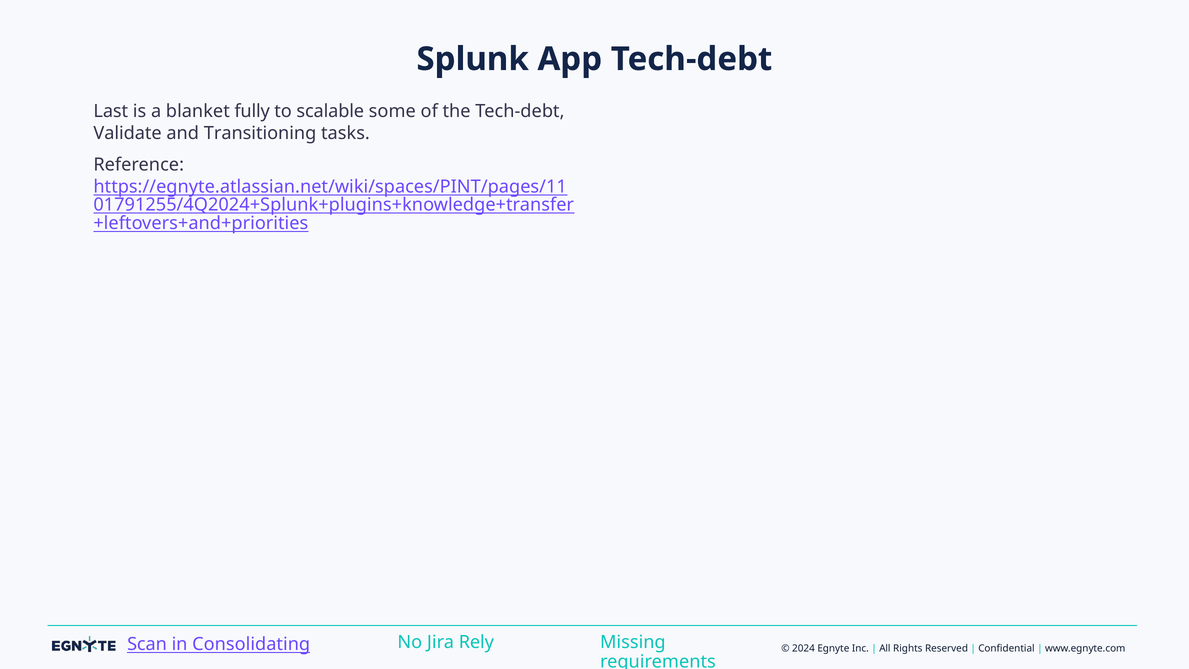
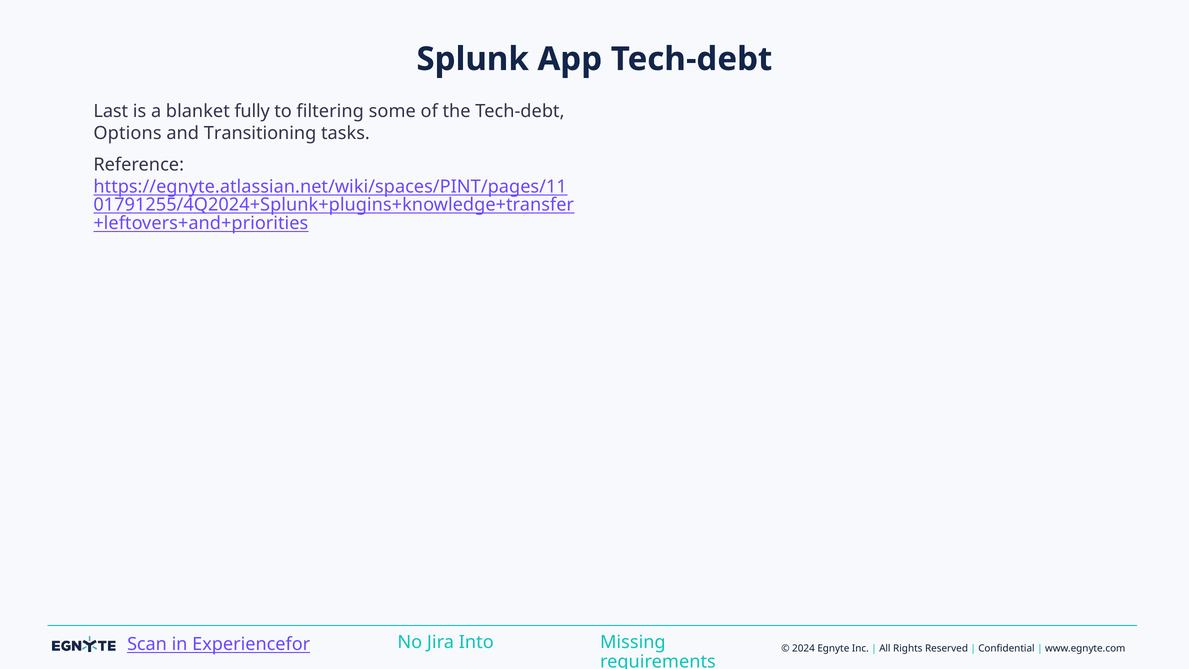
scalable: scalable -> filtering (330, 111)
Validate: Validate -> Options (128, 133)
Consolidating: Consolidating -> Experiencefor (251, 644)
Rely: Rely -> Into (476, 642)
